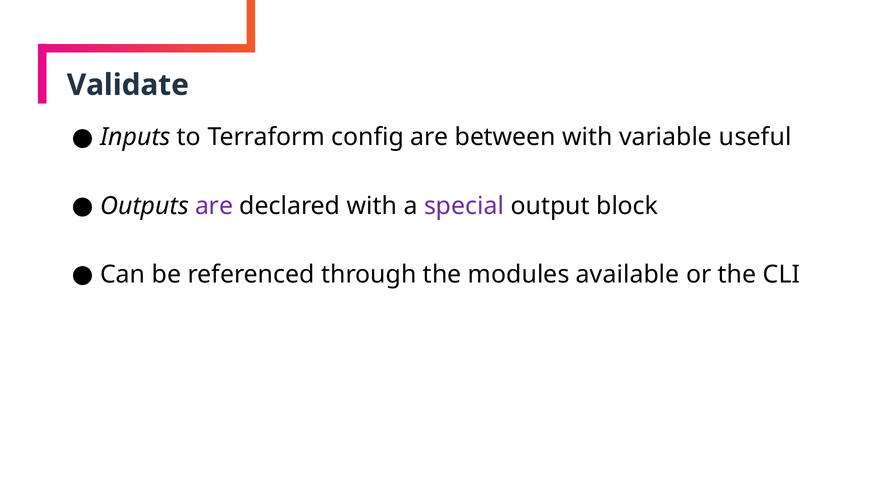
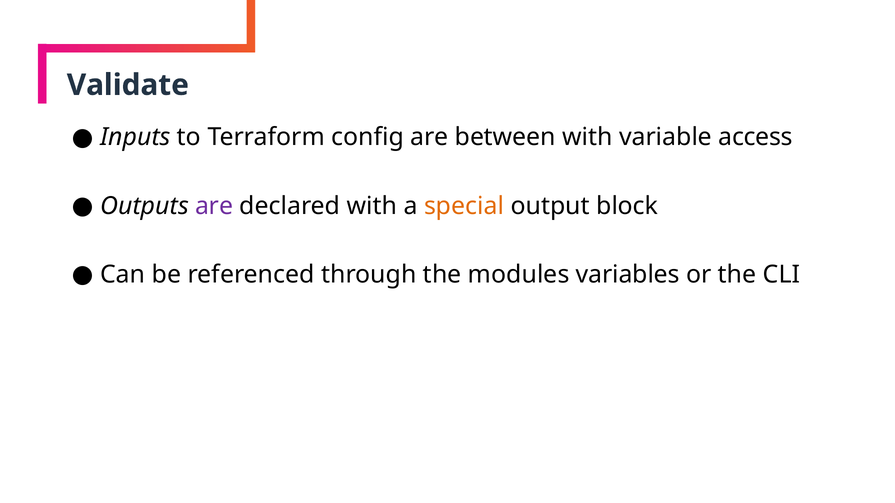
useful: useful -> access (756, 137)
special colour: purple -> orange (464, 206)
available: available -> variables (628, 275)
